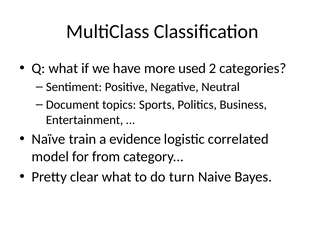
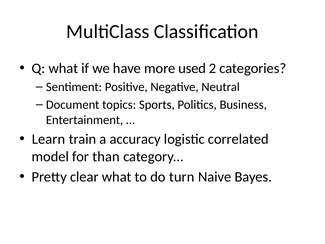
Naïve: Naïve -> Learn (49, 139)
evidence: evidence -> accuracy (135, 139)
from: from -> than (106, 156)
